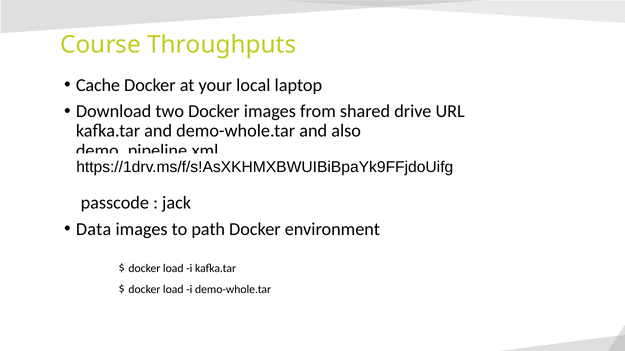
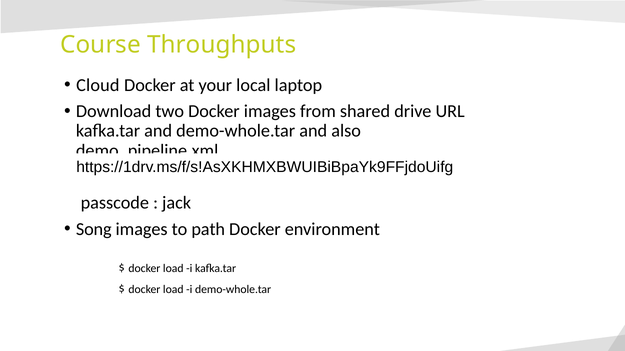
Cache: Cache -> Cloud (98, 85)
Data: Data -> Song (94, 229)
